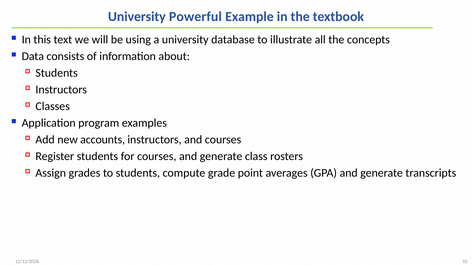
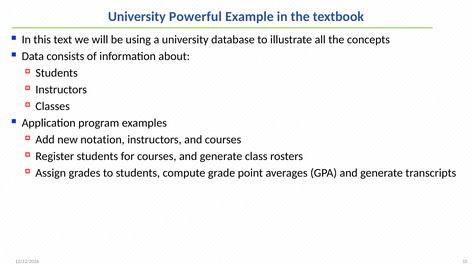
accounts: accounts -> notation (103, 140)
